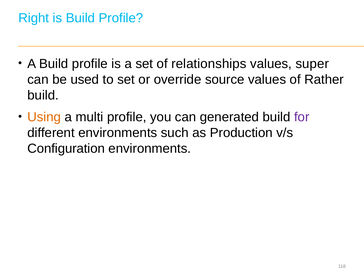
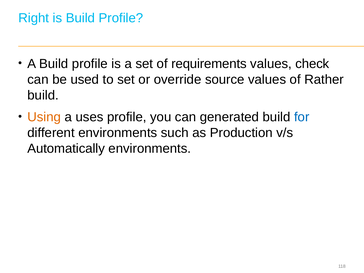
relationships: relationships -> requirements (209, 64)
super: super -> check (312, 64)
multi: multi -> uses (90, 117)
for colour: purple -> blue (302, 117)
Configuration: Configuration -> Automatically (66, 149)
